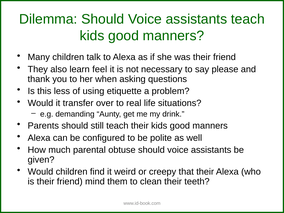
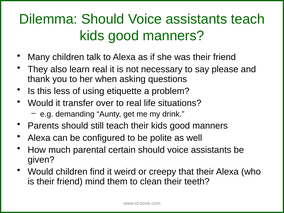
learn feel: feel -> real (100, 69)
obtuse: obtuse -> certain (122, 150)
